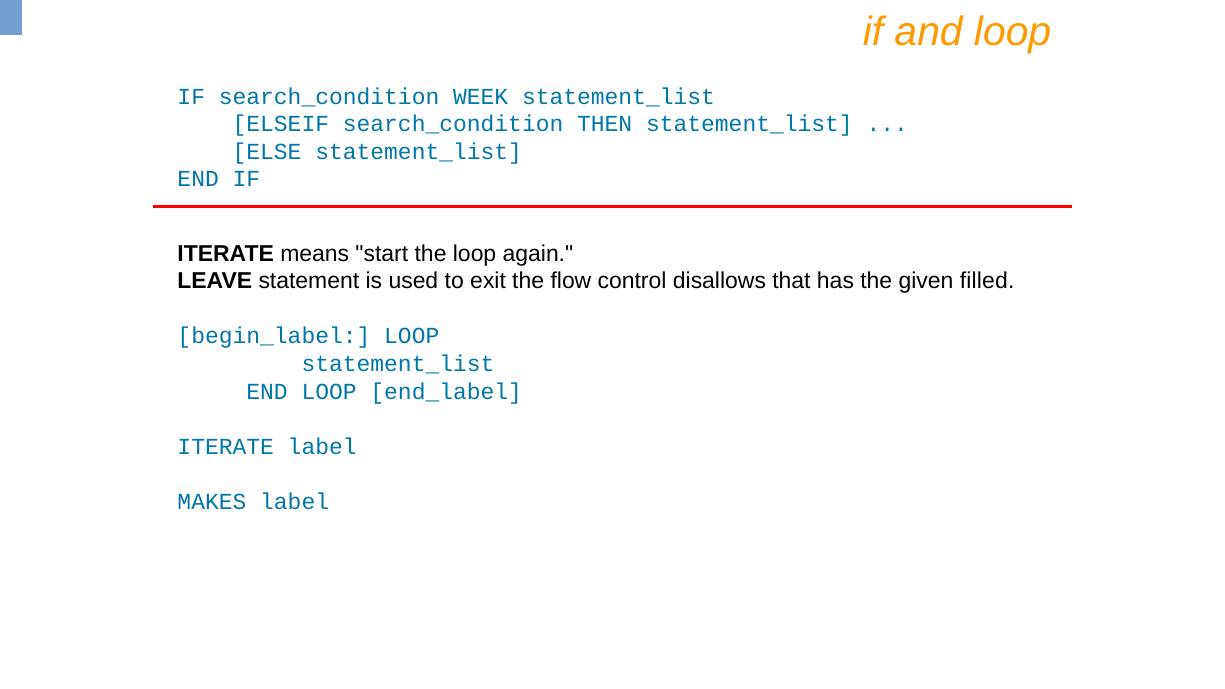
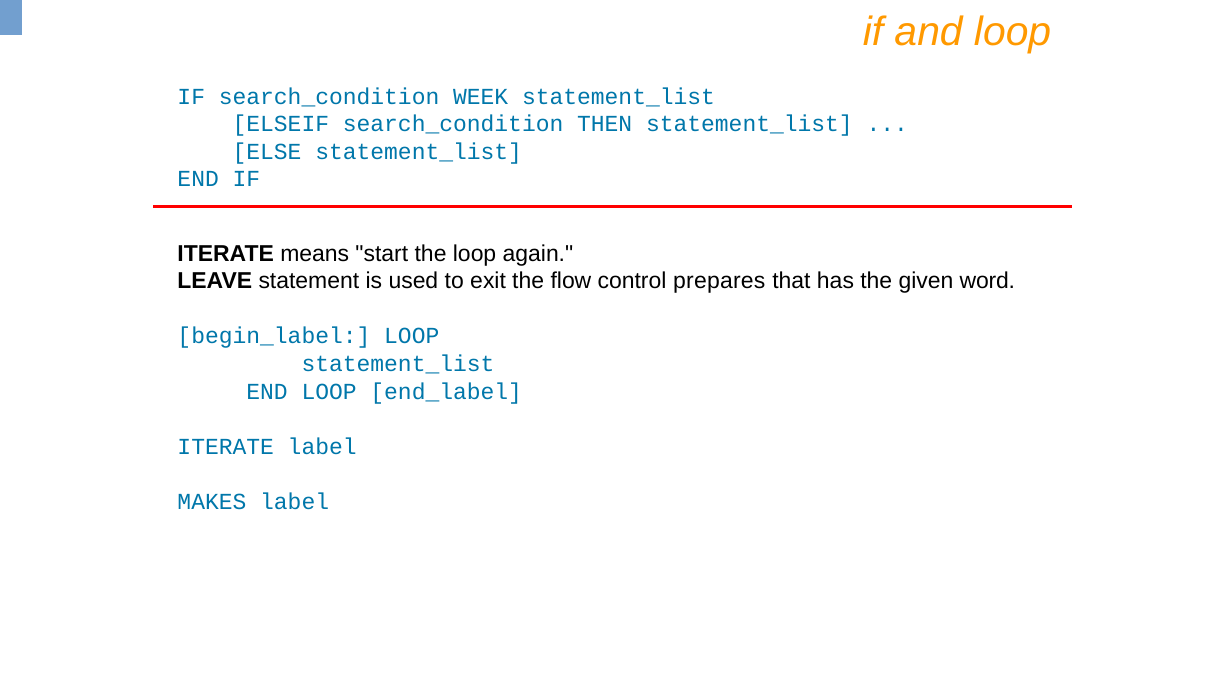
disallows: disallows -> prepares (719, 281)
filled: filled -> word (987, 281)
